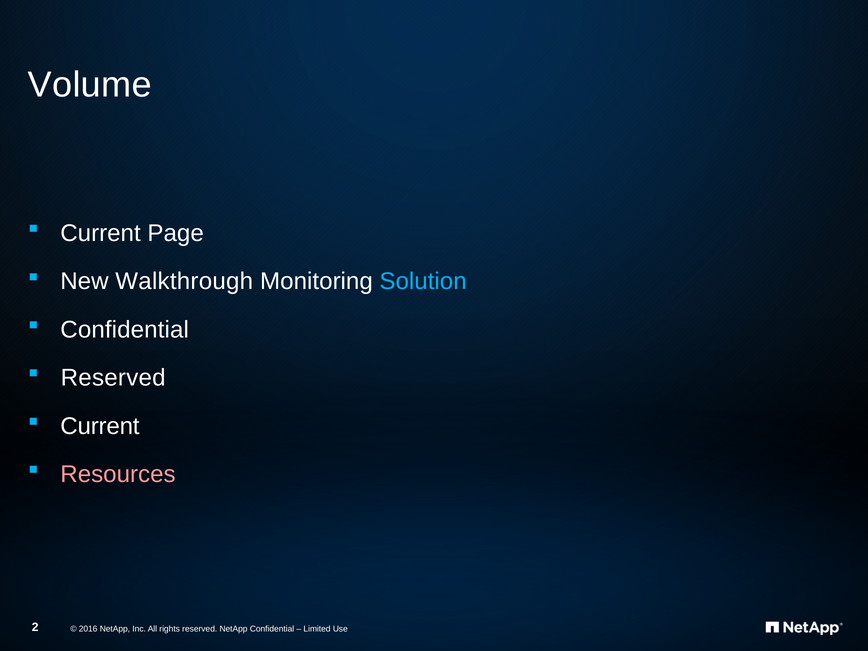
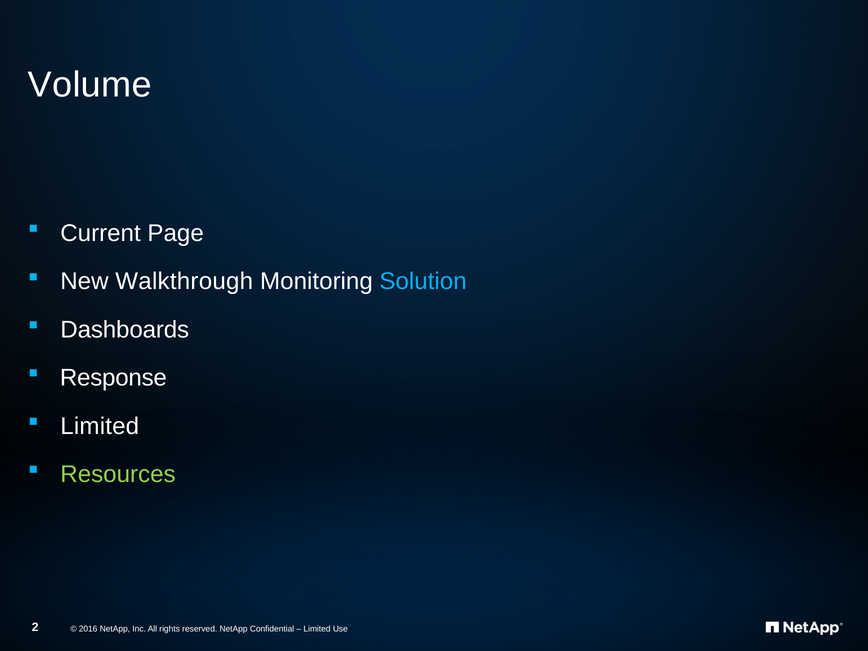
Confidential: Confidential -> Dashboards (125, 330)
Reserved: Reserved -> Response (113, 378)
Current: Current -> Limited (100, 426)
Resources colour: pink -> light green (118, 474)
